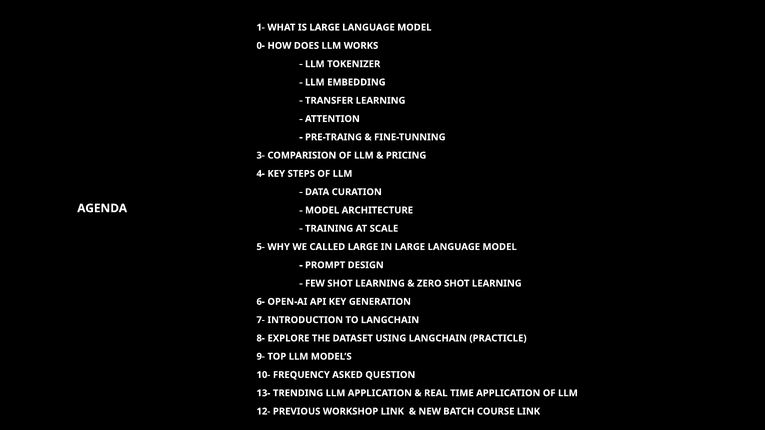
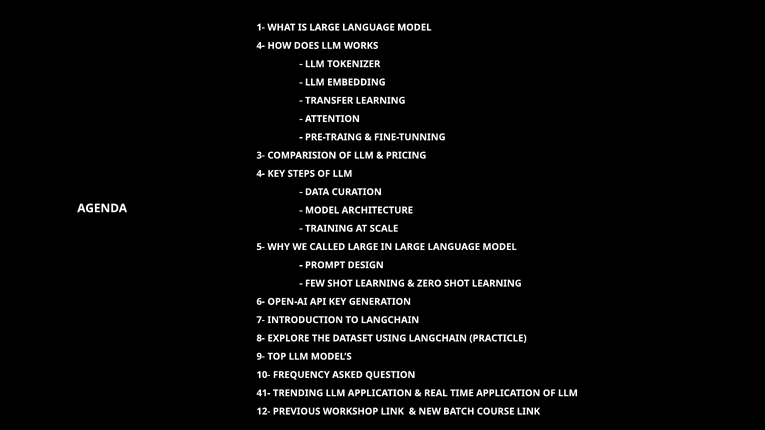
0-: 0- -> 4- (261, 46)
13-: 13- -> 41- (263, 393)
